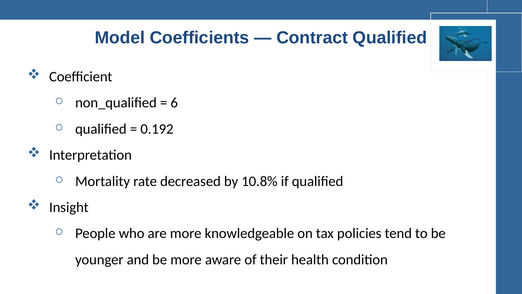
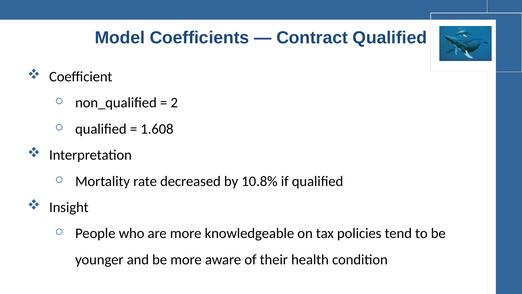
6: 6 -> 2 (174, 103)
0.192: 0.192 -> 1.608 (157, 129)
